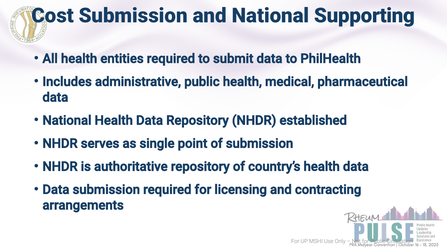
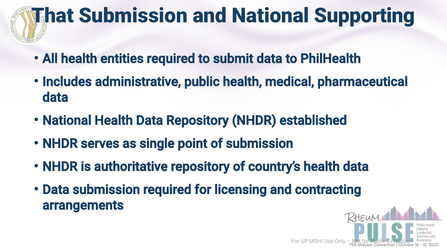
Cost: Cost -> That (53, 16)
